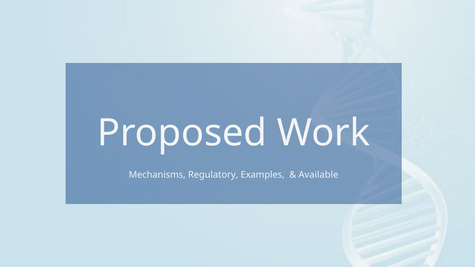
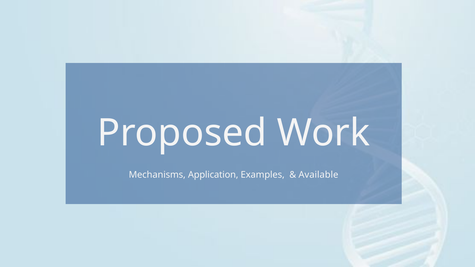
Regulatory: Regulatory -> Application (213, 175)
